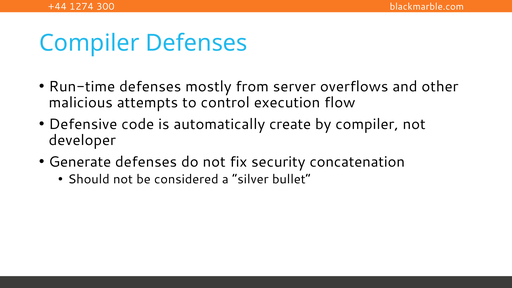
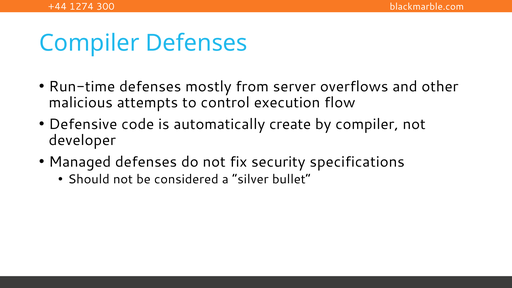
Generate: Generate -> Managed (80, 162)
concatenation: concatenation -> specifications (357, 162)
